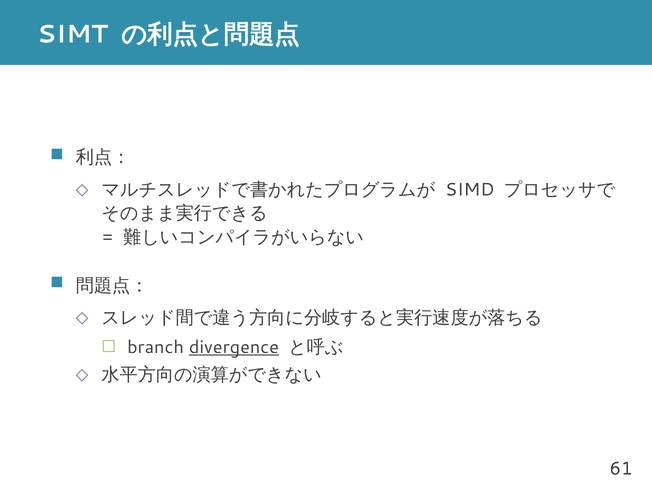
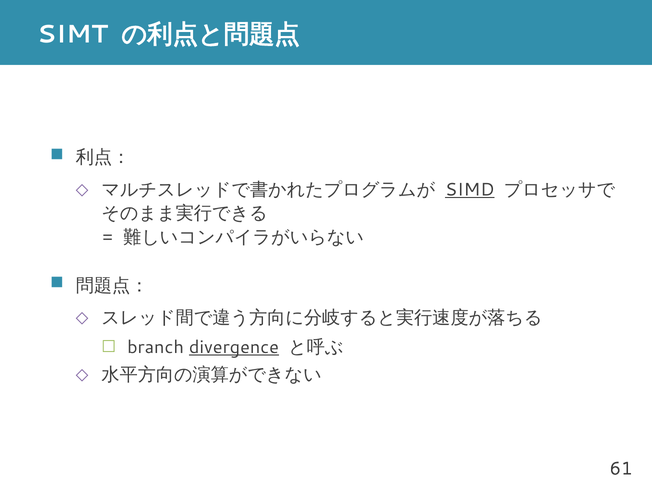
SIMD underline: none -> present (470, 190)
